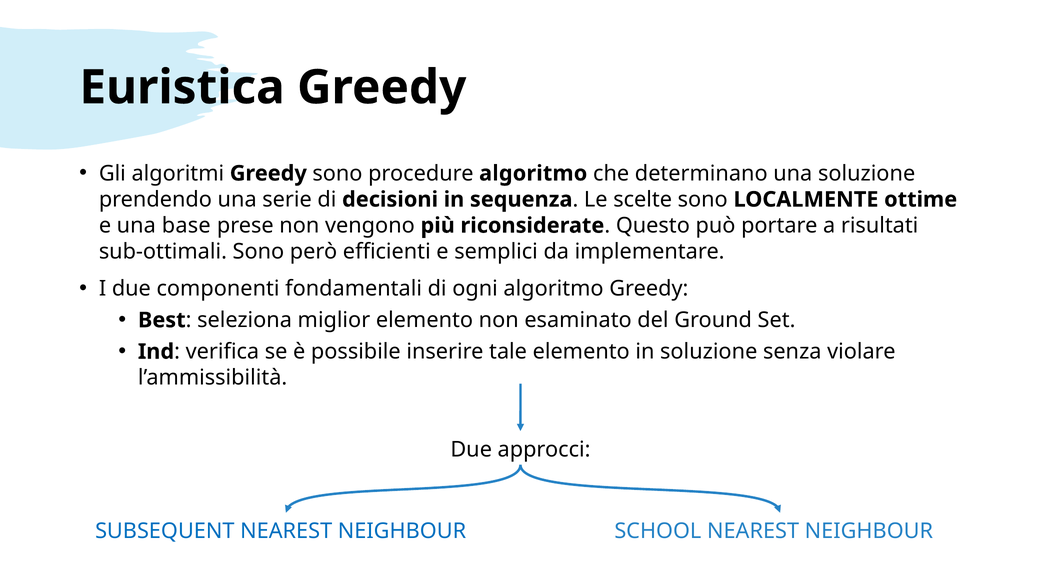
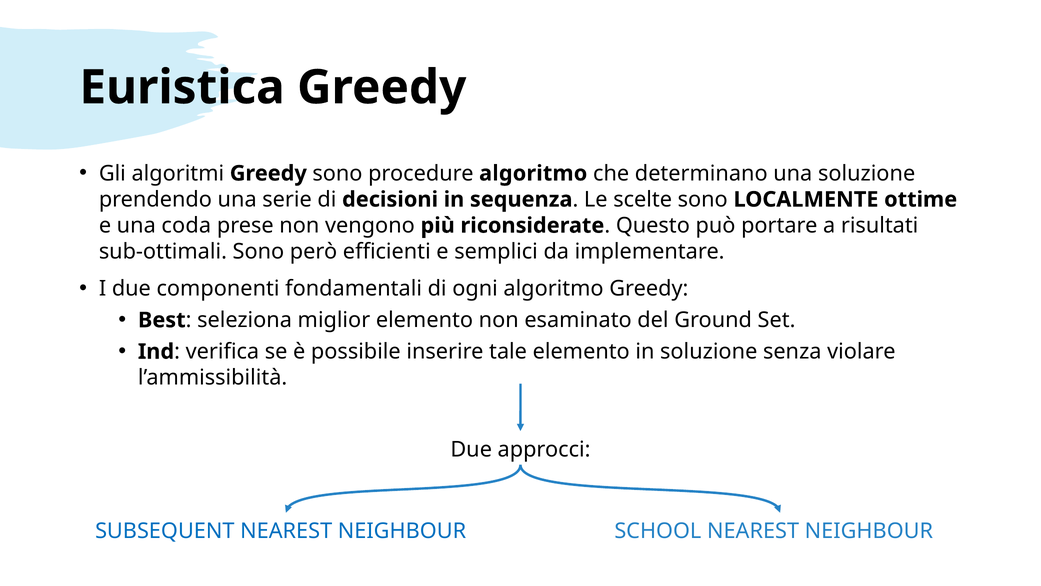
base: base -> coda (186, 225)
